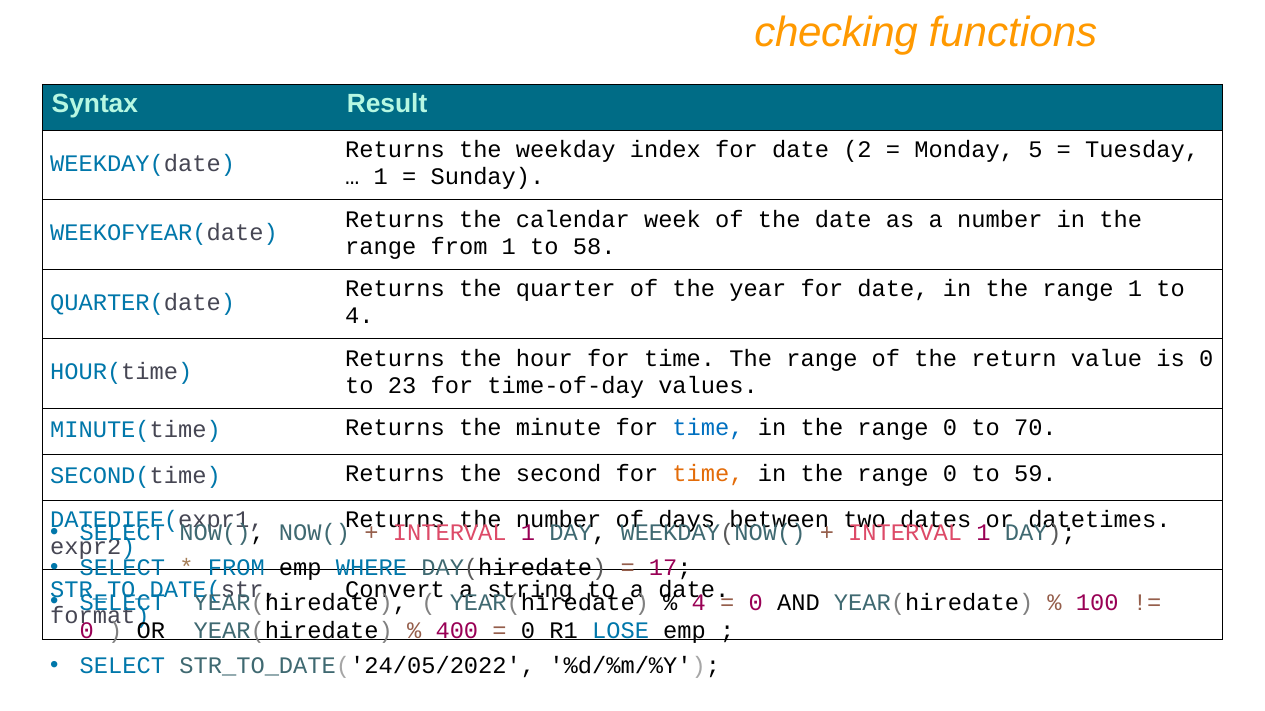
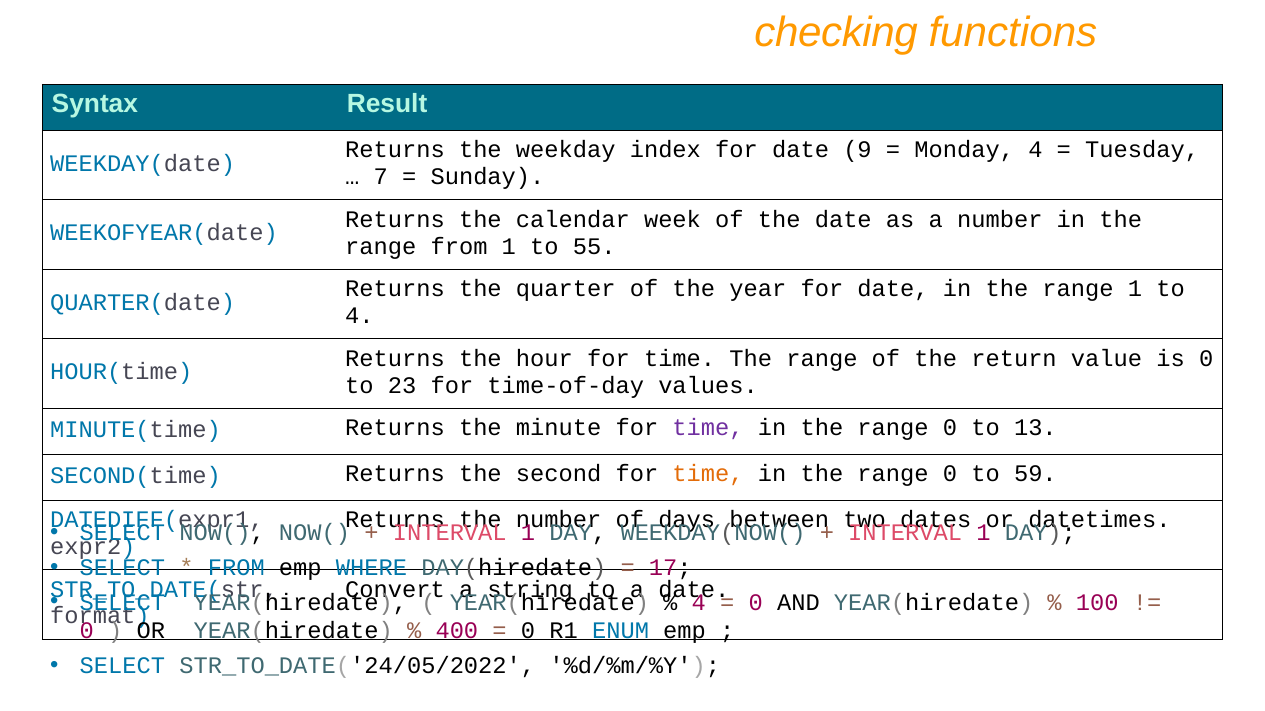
2: 2 -> 9 (857, 150)
Monday 5: 5 -> 4 (1035, 150)
1: 1 -> 7 (381, 177)
58: 58 -> 55 (594, 247)
time colour: blue -> purple (708, 428)
70: 70 -> 13 (1035, 428)
LOSE: LOSE -> ENUM (621, 631)
